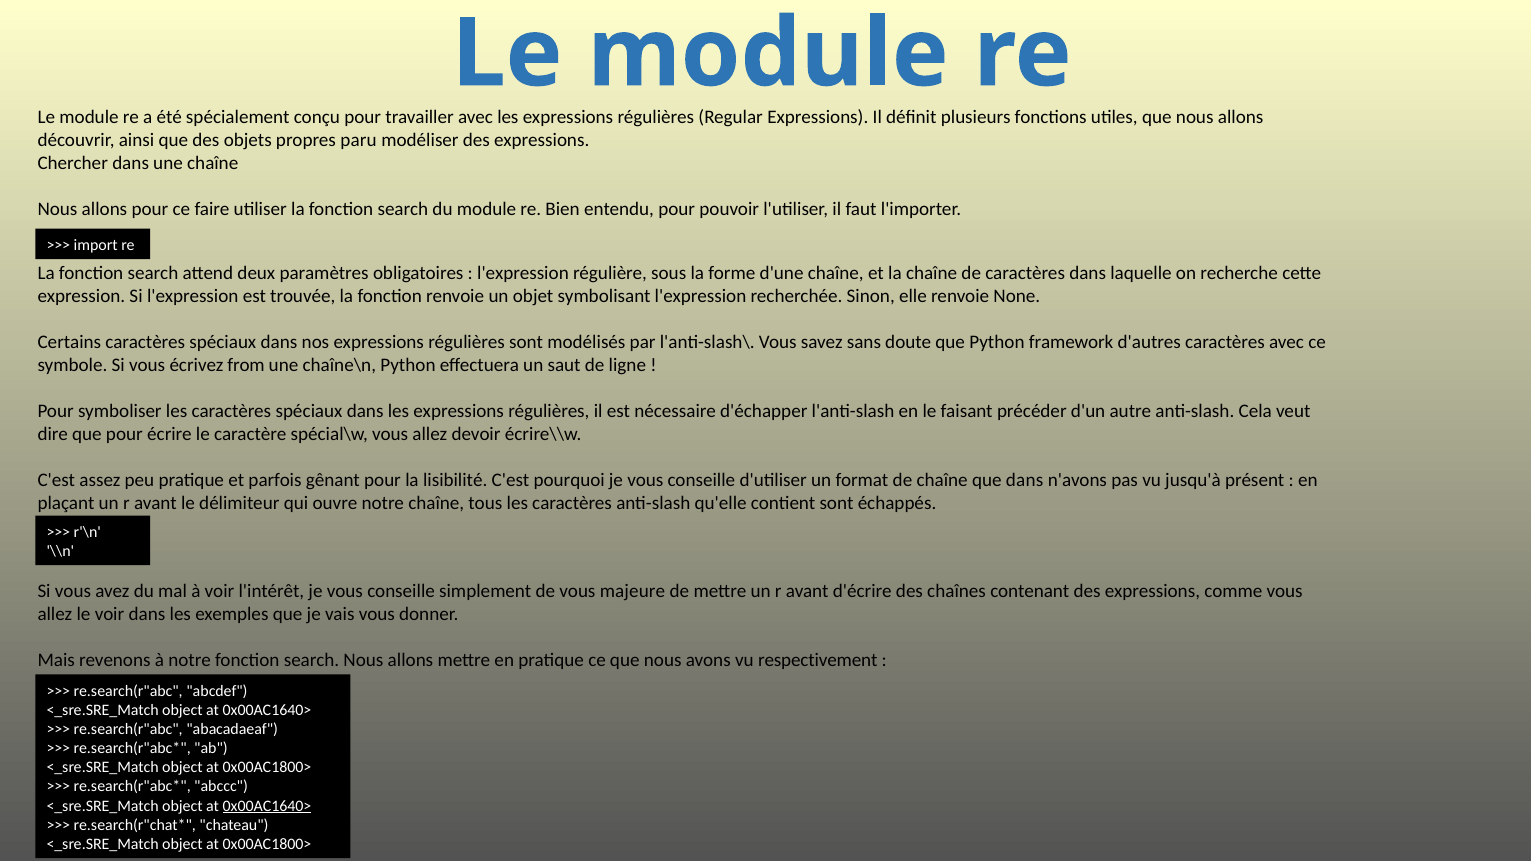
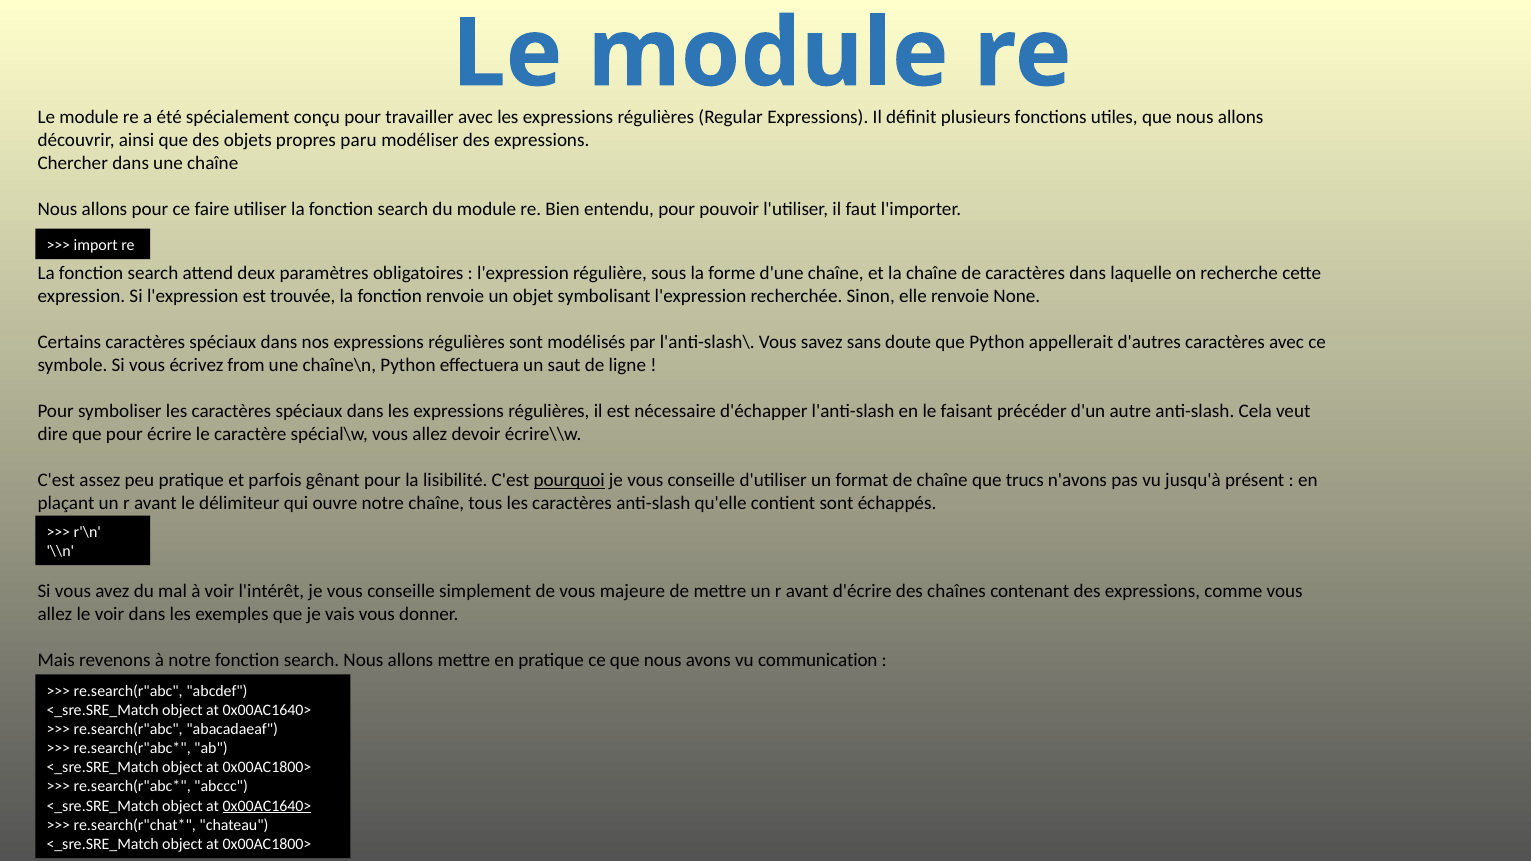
framework: framework -> appellerait (1071, 342)
pourquoi underline: none -> present (569, 480)
que dans: dans -> trucs (1025, 480)
respectivement: respectivement -> communication (818, 661)
